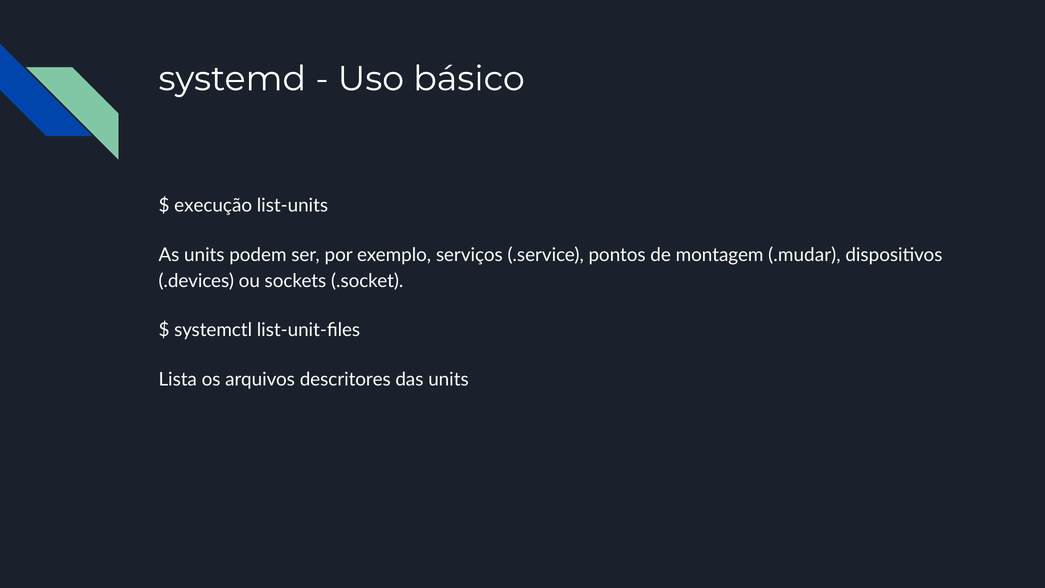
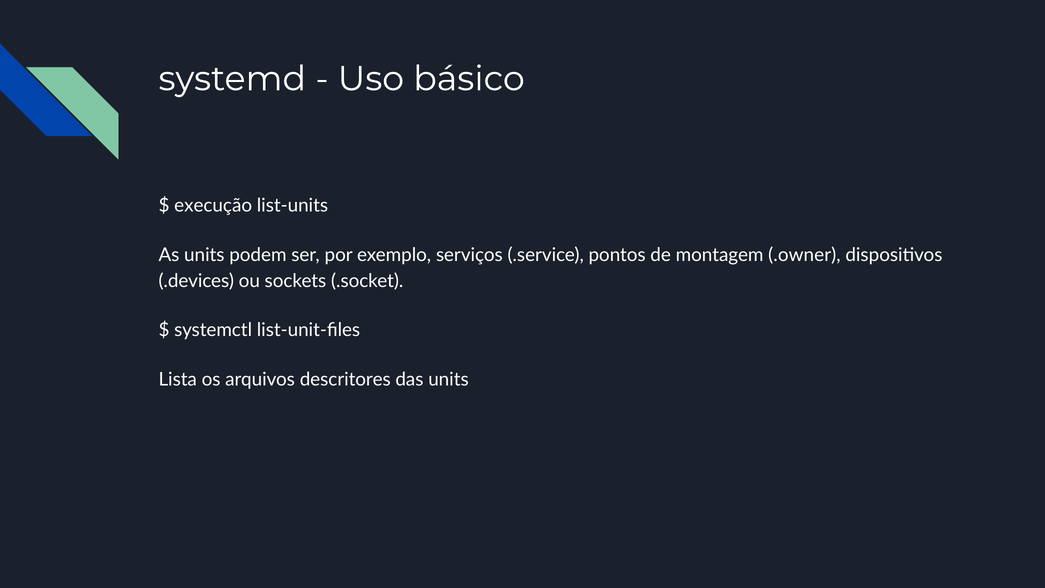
.mudar: .mudar -> .owner (804, 255)
